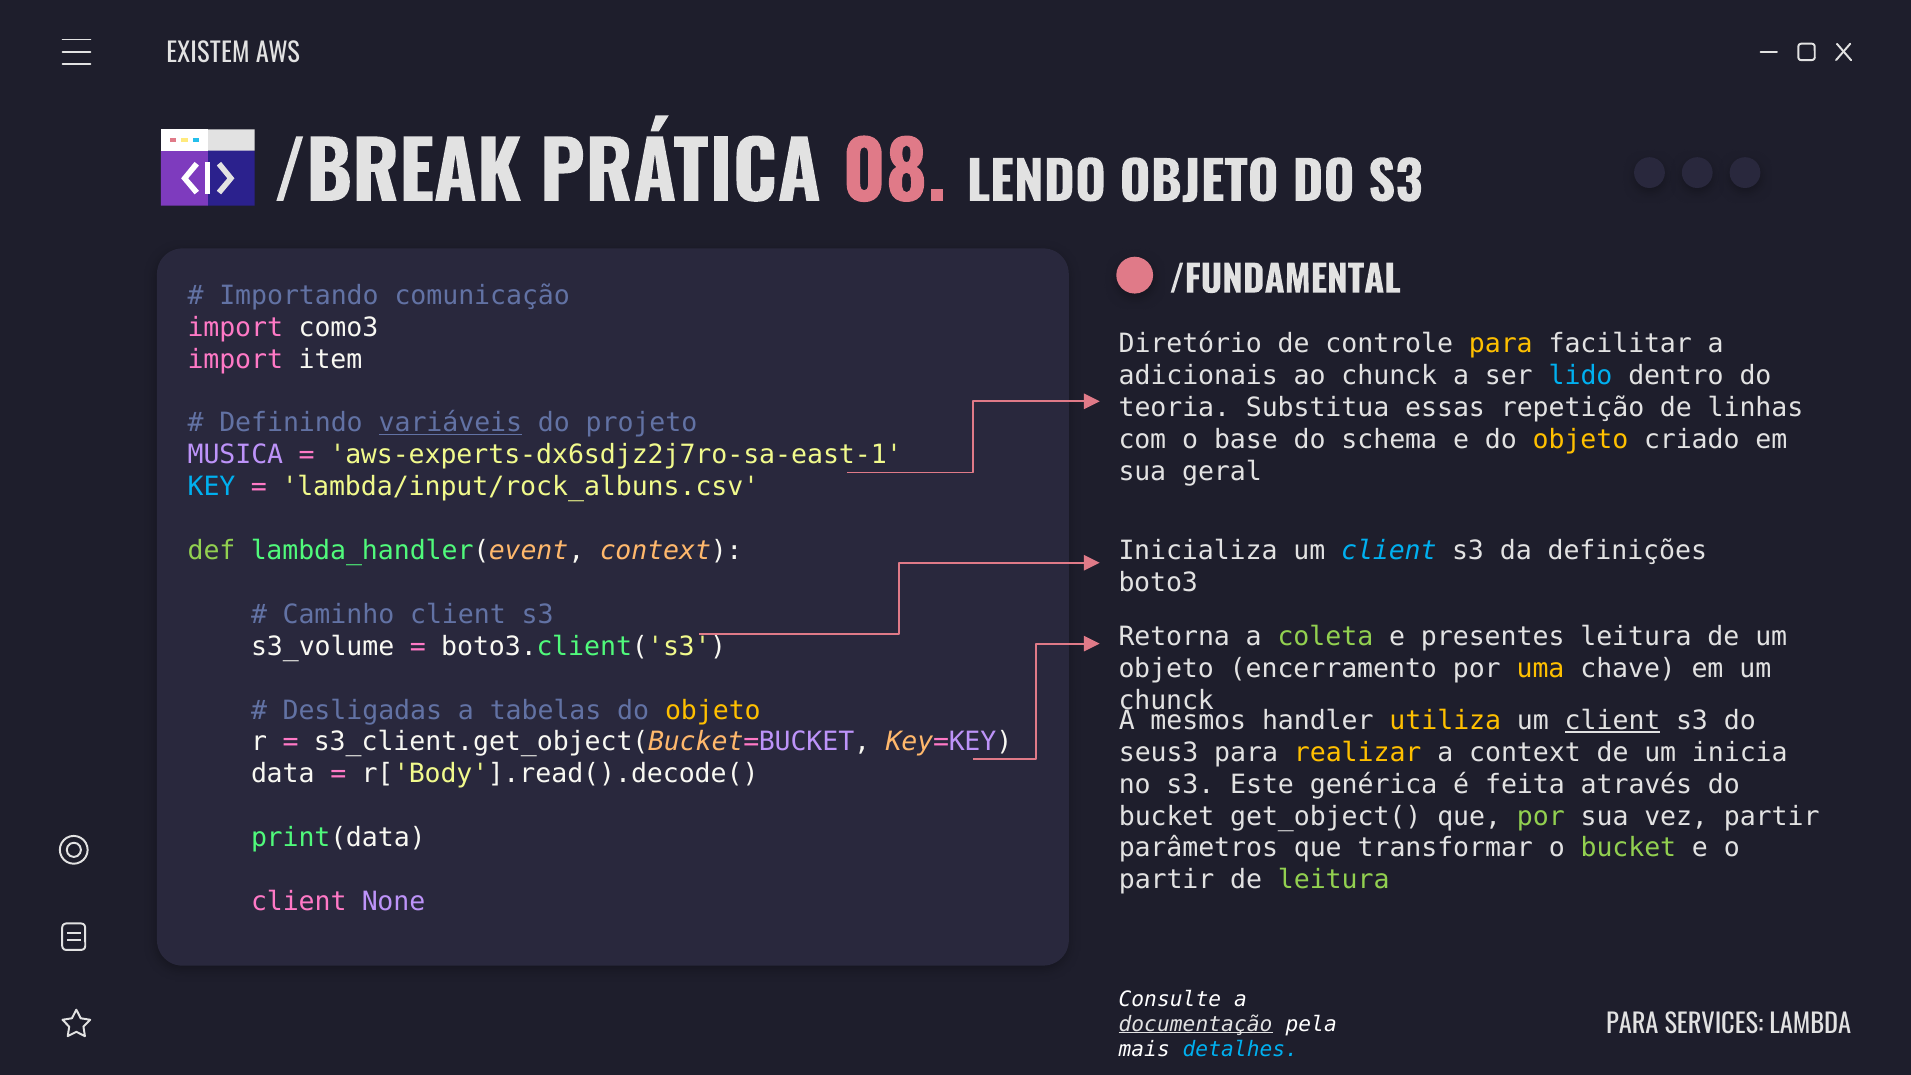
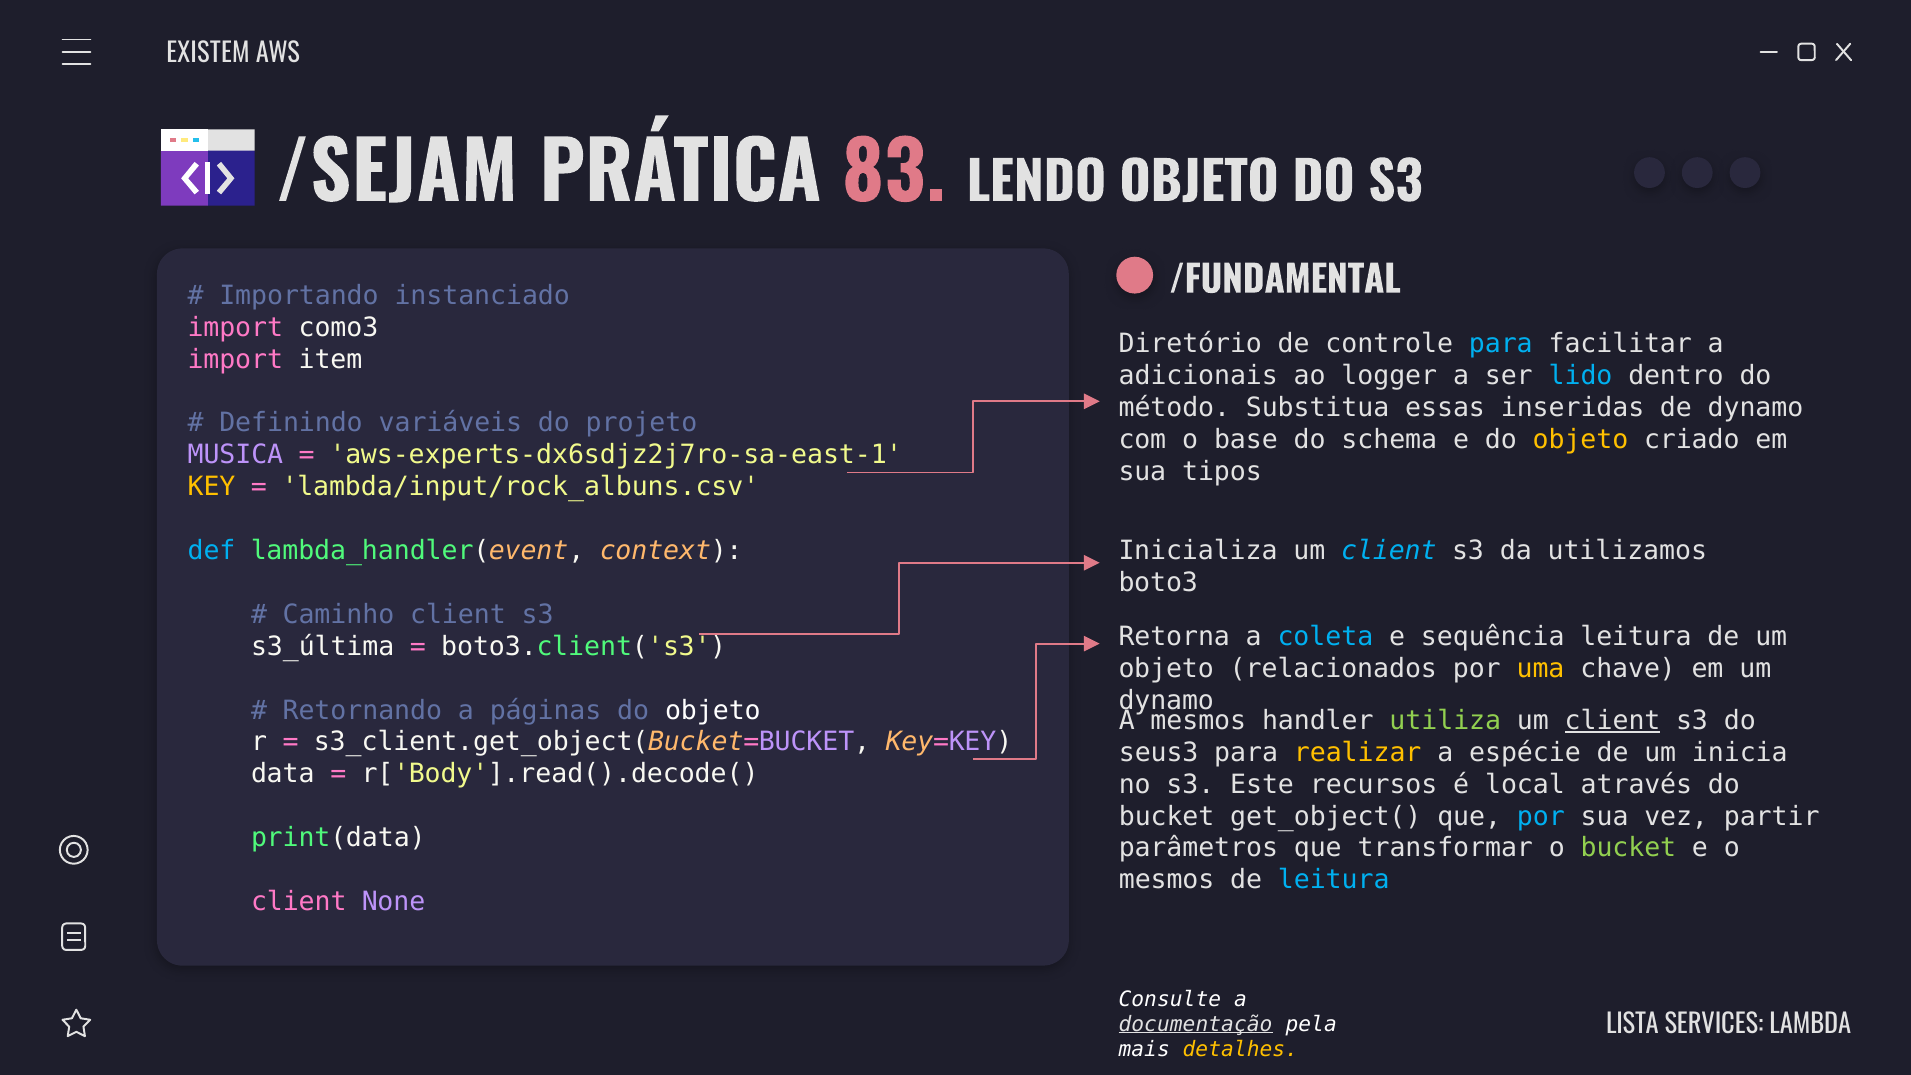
/BREAK: /BREAK -> /SEJAM (397, 175)
08: 08 -> 83 (894, 175)
comunicação: comunicação -> instanciado (482, 296)
para colour: yellow -> light blue (1501, 344)
ao chunck: chunck -> logger (1389, 376)
teoria: teoria -> método (1174, 408)
repetição: repetição -> inseridas (1573, 408)
de linhas: linhas -> dynamo (1756, 408)
variáveis underline: present -> none (450, 423)
geral: geral -> tipos (1222, 472)
KEY colour: light blue -> yellow (212, 487)
definições: definições -> utilizamos (1627, 551)
def colour: light green -> light blue (212, 551)
coleta colour: light green -> light blue (1325, 637)
presentes: presentes -> sequência (1493, 637)
s3_volume: s3_volume -> s3_última (323, 646)
encerramento: encerramento -> relacionados (1333, 668)
chunck: chunck -> dynamo (1166, 700)
Desligadas: Desligadas -> Retornando (362, 710)
tabelas: tabelas -> páginas (546, 710)
objeto colour: yellow -> white (713, 710)
utiliza colour: yellow -> light green (1445, 721)
a context: context -> espécie (1525, 752)
genérica: genérica -> recursos (1374, 784)
feita: feita -> local (1525, 784)
por colour: light green -> light blue (1541, 816)
partir: partir -> mesmos (1167, 880)
leitura colour: light green -> light blue (1334, 880)
PARA: PARA -> LISTA (1632, 1025)
detalhes colour: light blue -> yellow (1240, 1050)
